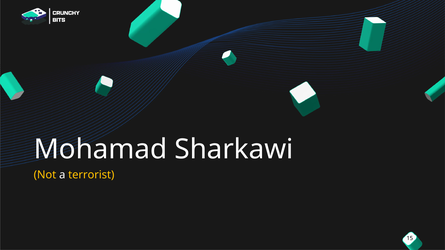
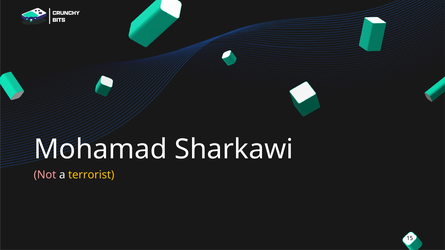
Not colour: yellow -> pink (45, 175)
